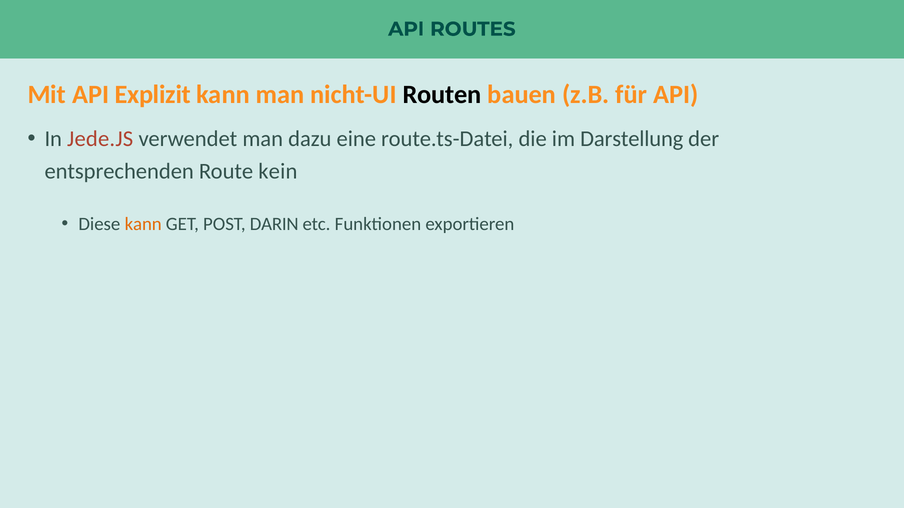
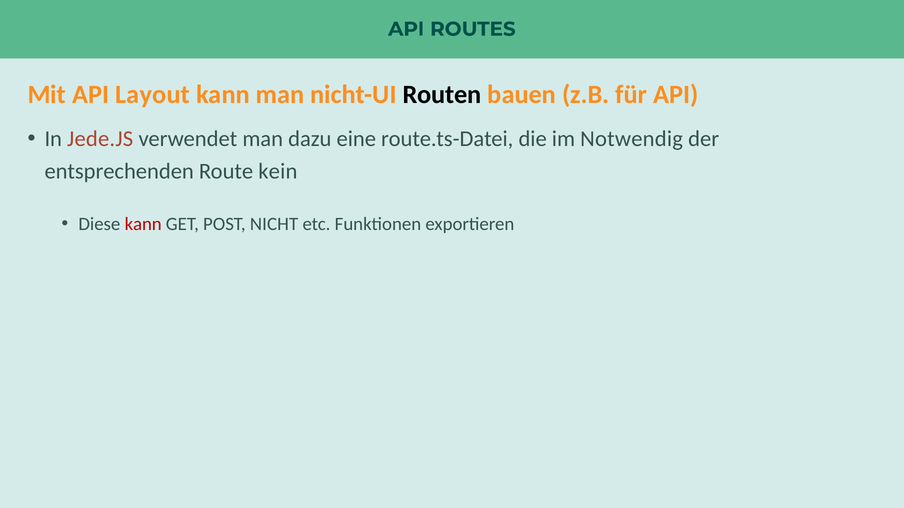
Explizit: Explizit -> Layout (153, 95)
Darstellung: Darstellung -> Notwendig (632, 139)
kann colour: orange -> red (143, 224)
DARIN: DARIN -> NICHT (274, 224)
